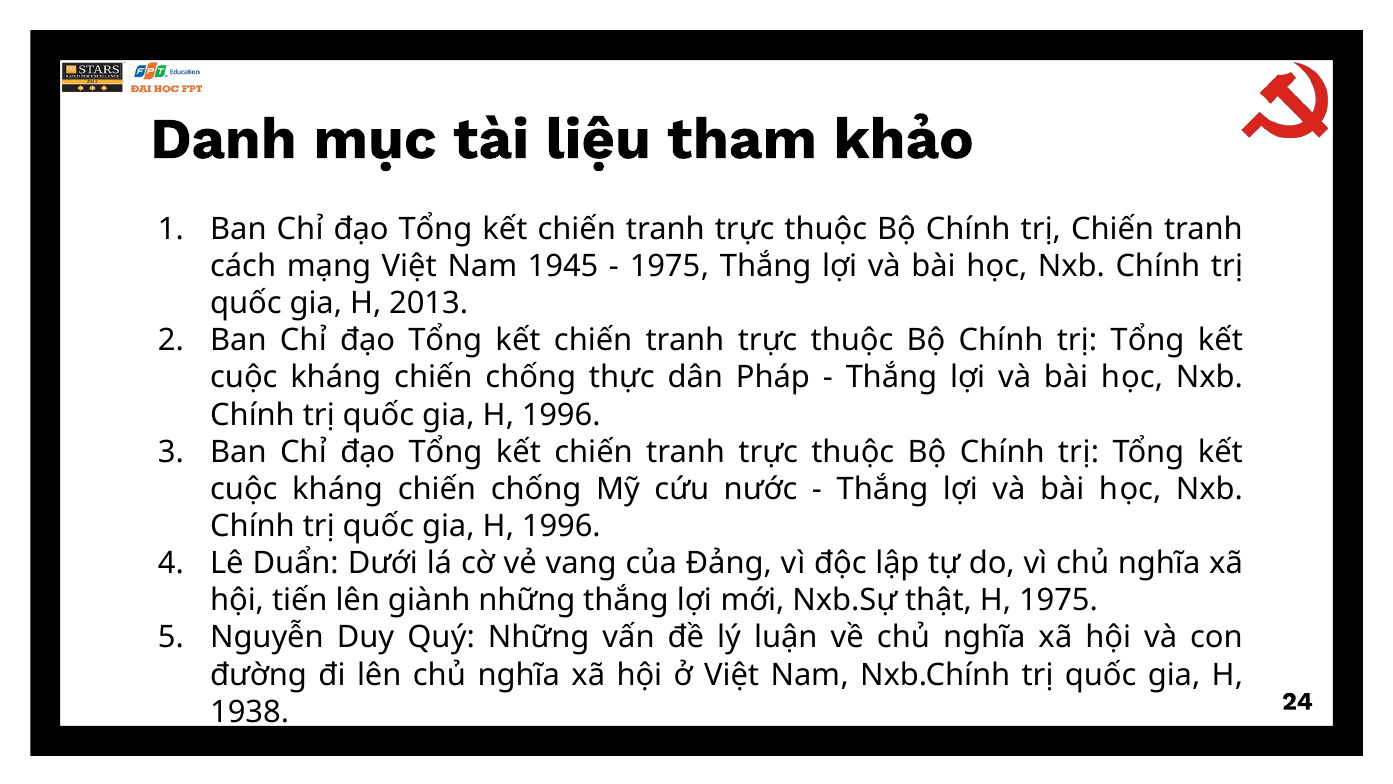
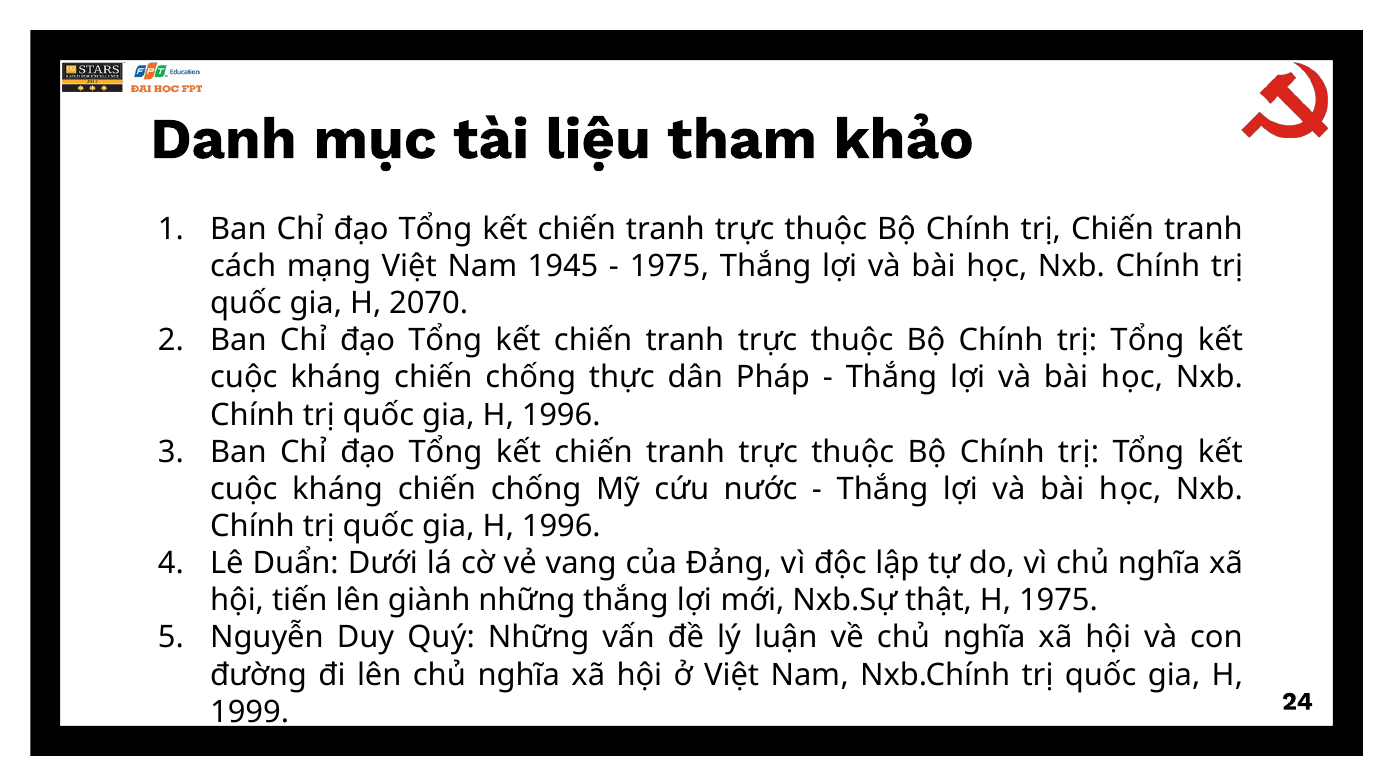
2013: 2013 -> 2070 (429, 303)
1938: 1938 -> 1999 (250, 712)
